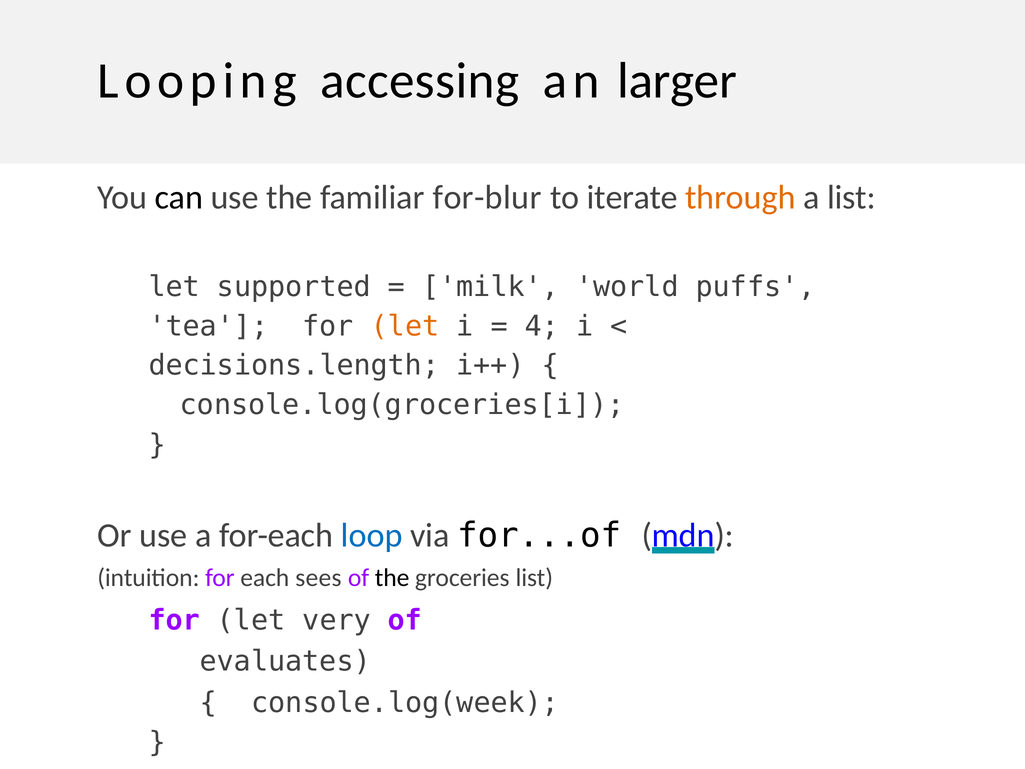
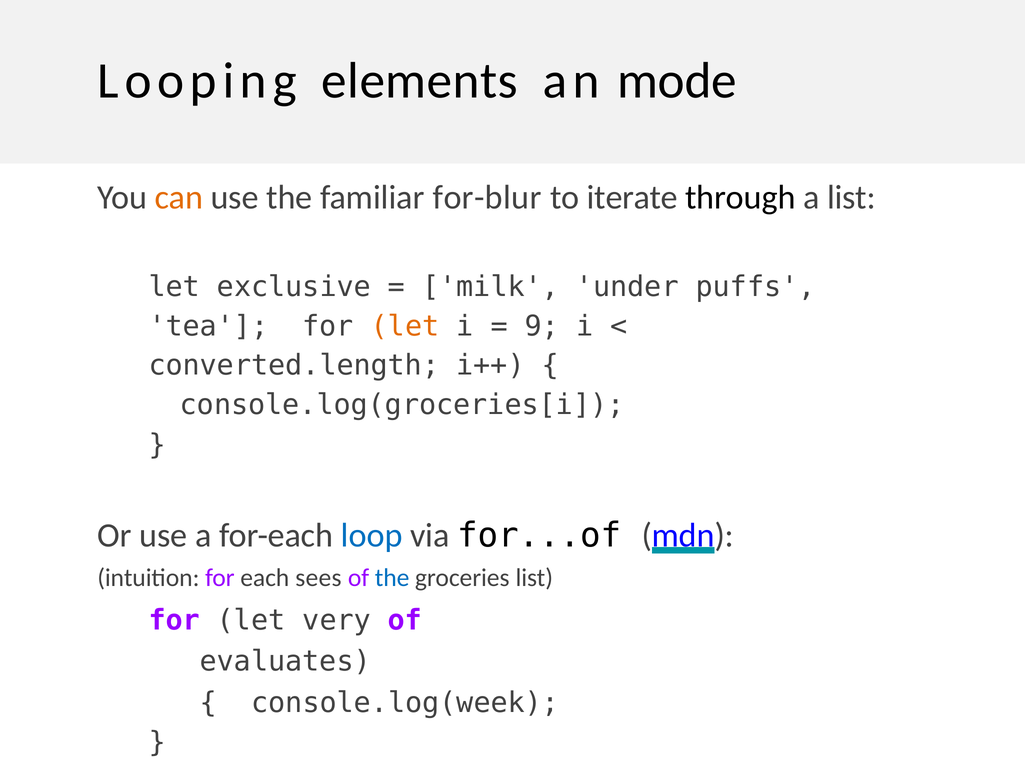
accessing: accessing -> elements (420, 81)
larger: larger -> mode (677, 81)
can colour: black -> orange (179, 197)
through colour: orange -> black (740, 197)
supported: supported -> exclusive (294, 287)
world: world -> under (627, 287)
4: 4 -> 9 (542, 326)
decisions.length: decisions.length -> converted.length (294, 365)
the colour: black -> blue (392, 578)
